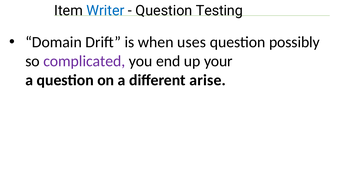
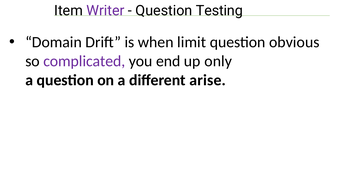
Writer colour: blue -> purple (105, 11)
uses: uses -> limit (192, 42)
possibly: possibly -> obvious (294, 42)
your: your -> only (218, 61)
